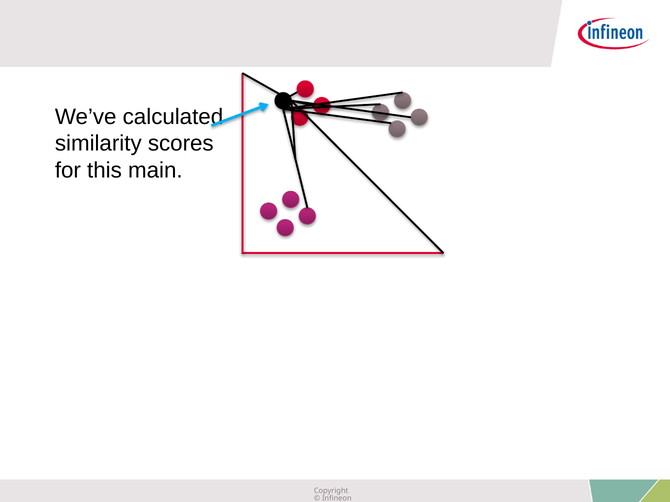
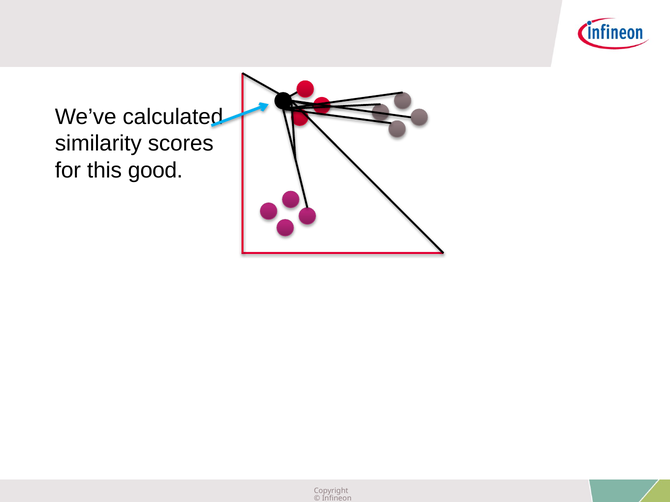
main: main -> good (155, 171)
